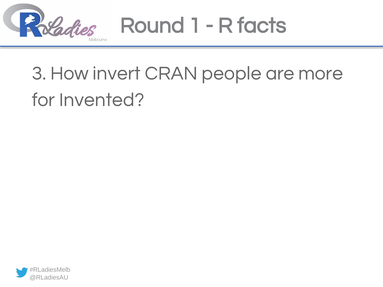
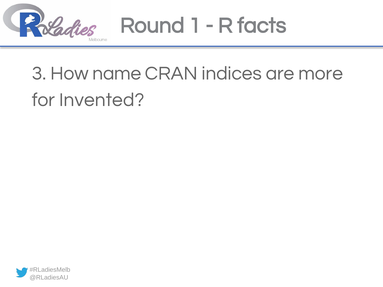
invert: invert -> name (117, 73)
people: people -> indices (232, 73)
